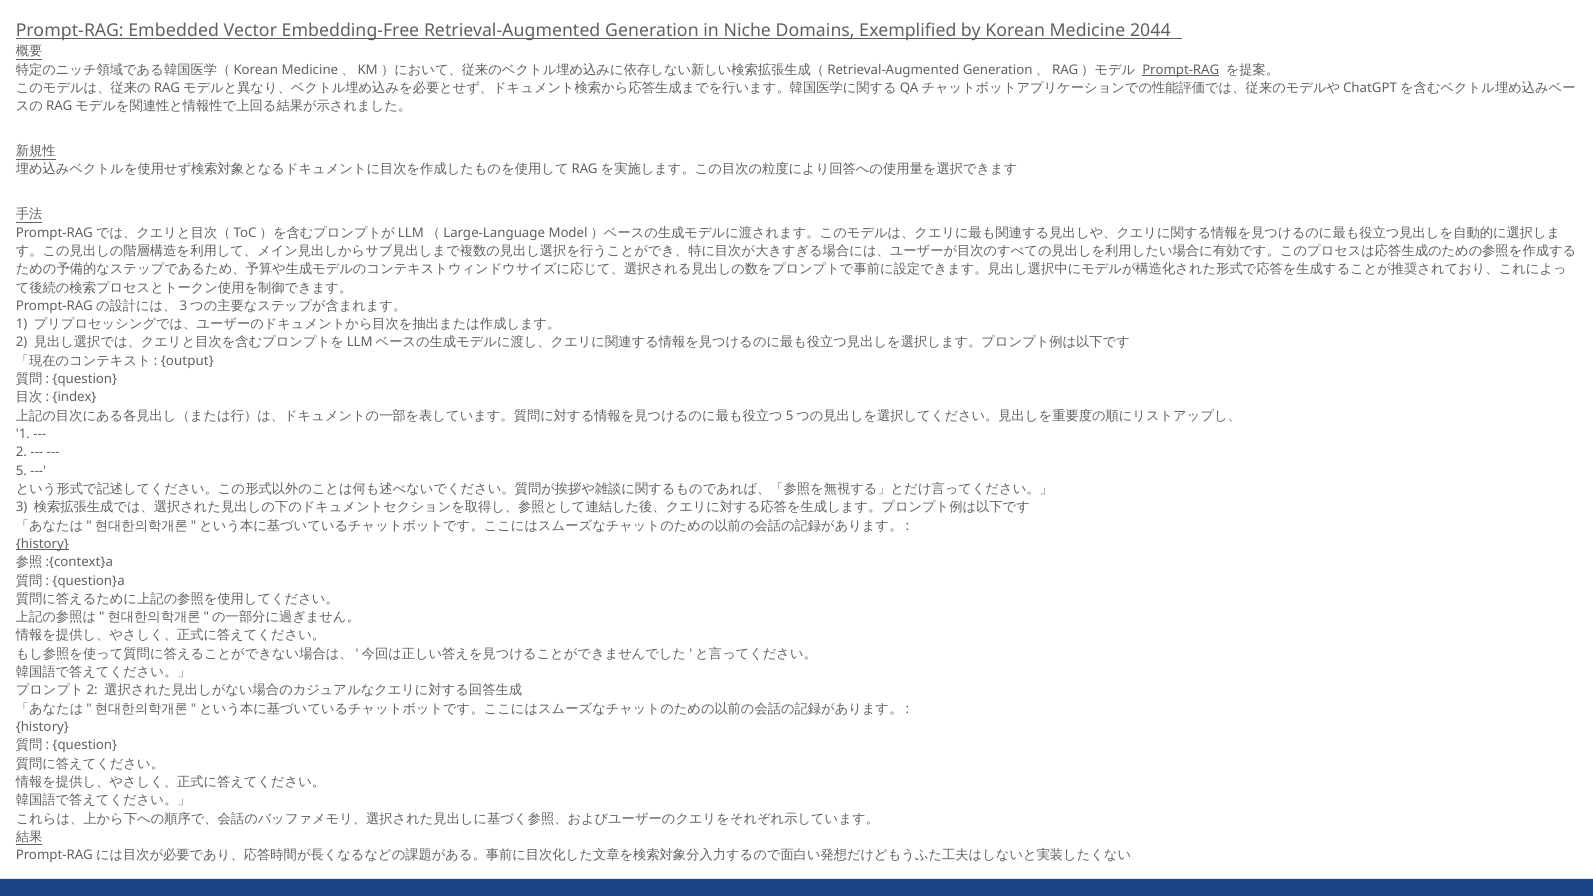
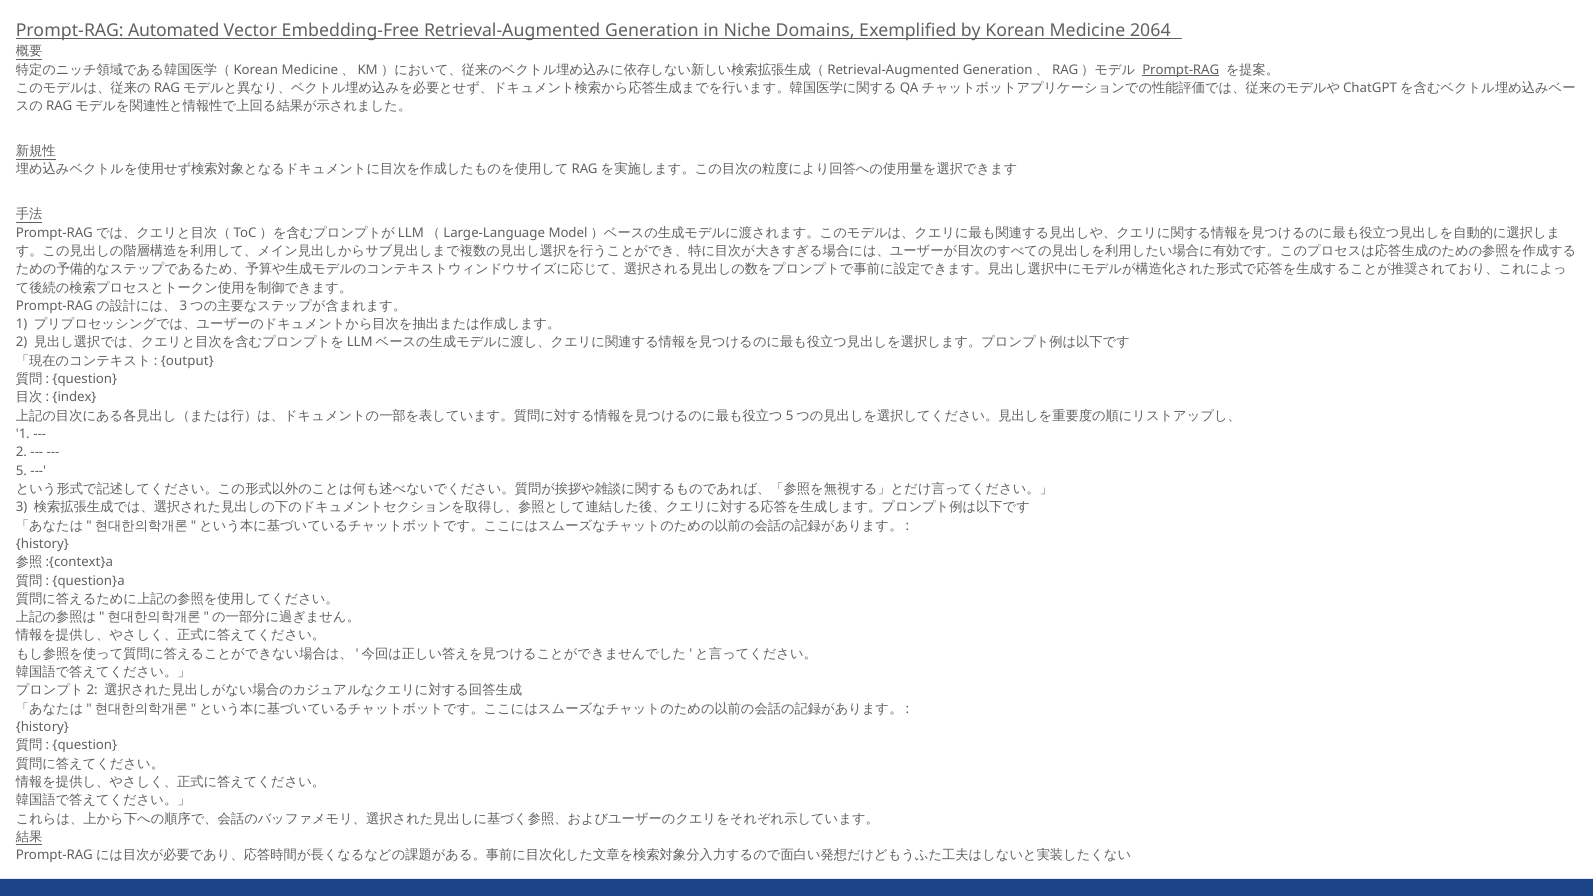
Embedded: Embedded -> Automated (174, 31)
2044: 2044 -> 2064 (1150, 31)
history underline: present -> none (42, 544)
